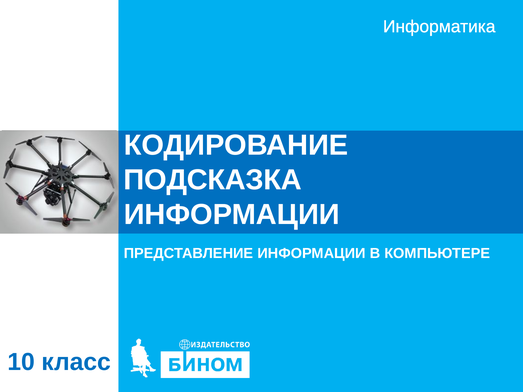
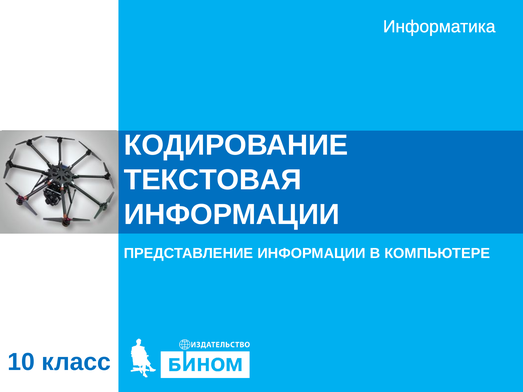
ПОДСКАЗКА: ПОДСКАЗКА -> ТЕКСТОВАЯ (213, 180)
